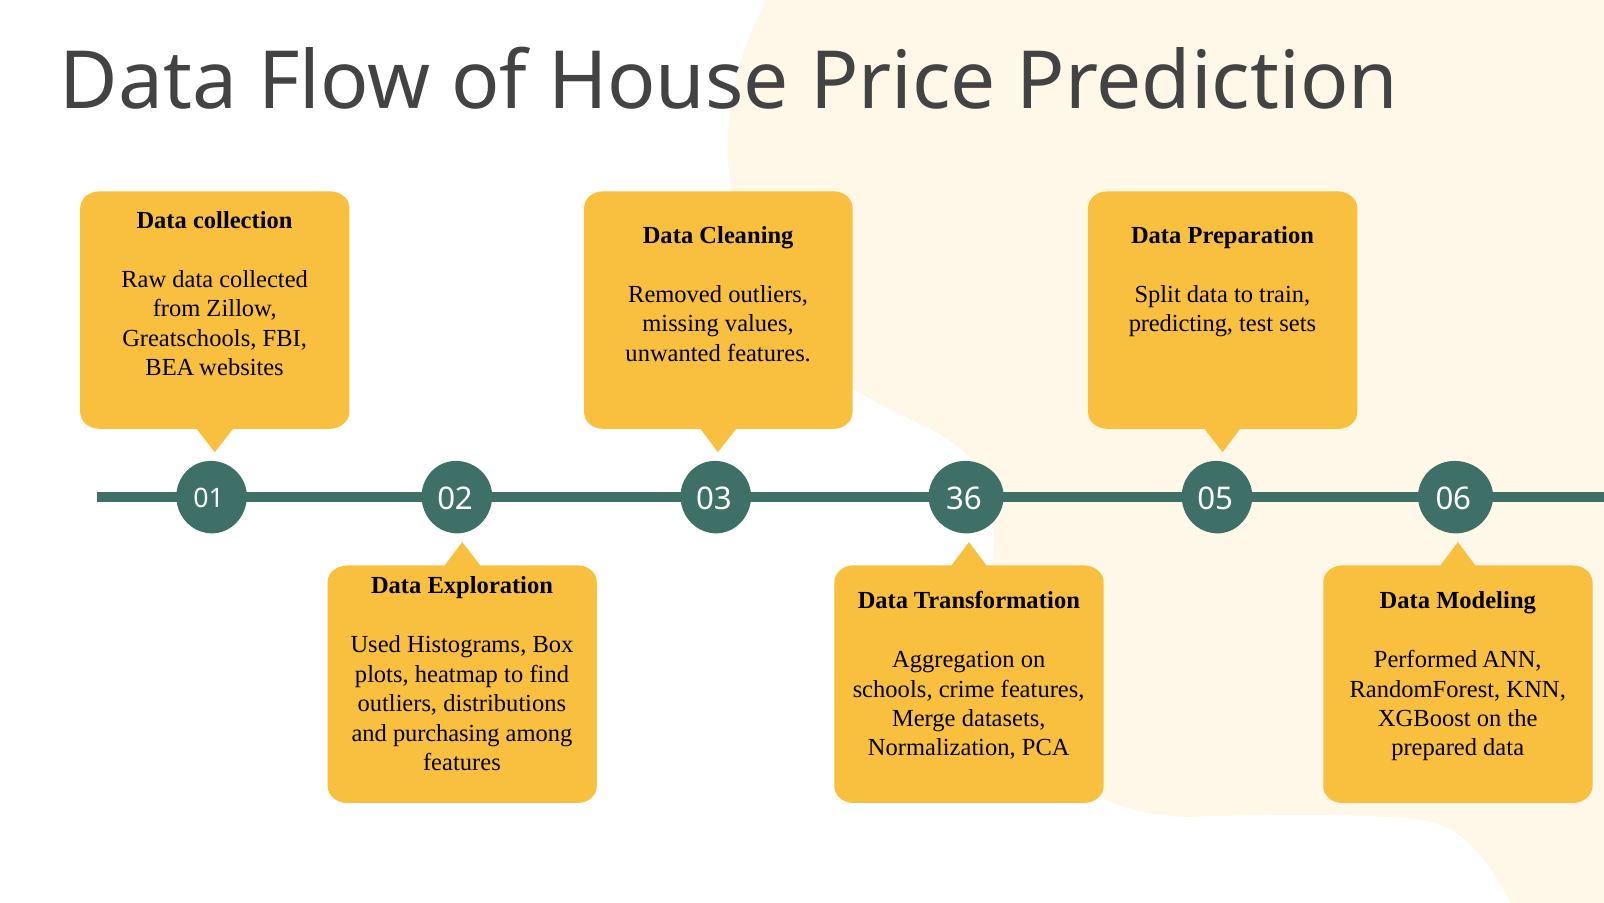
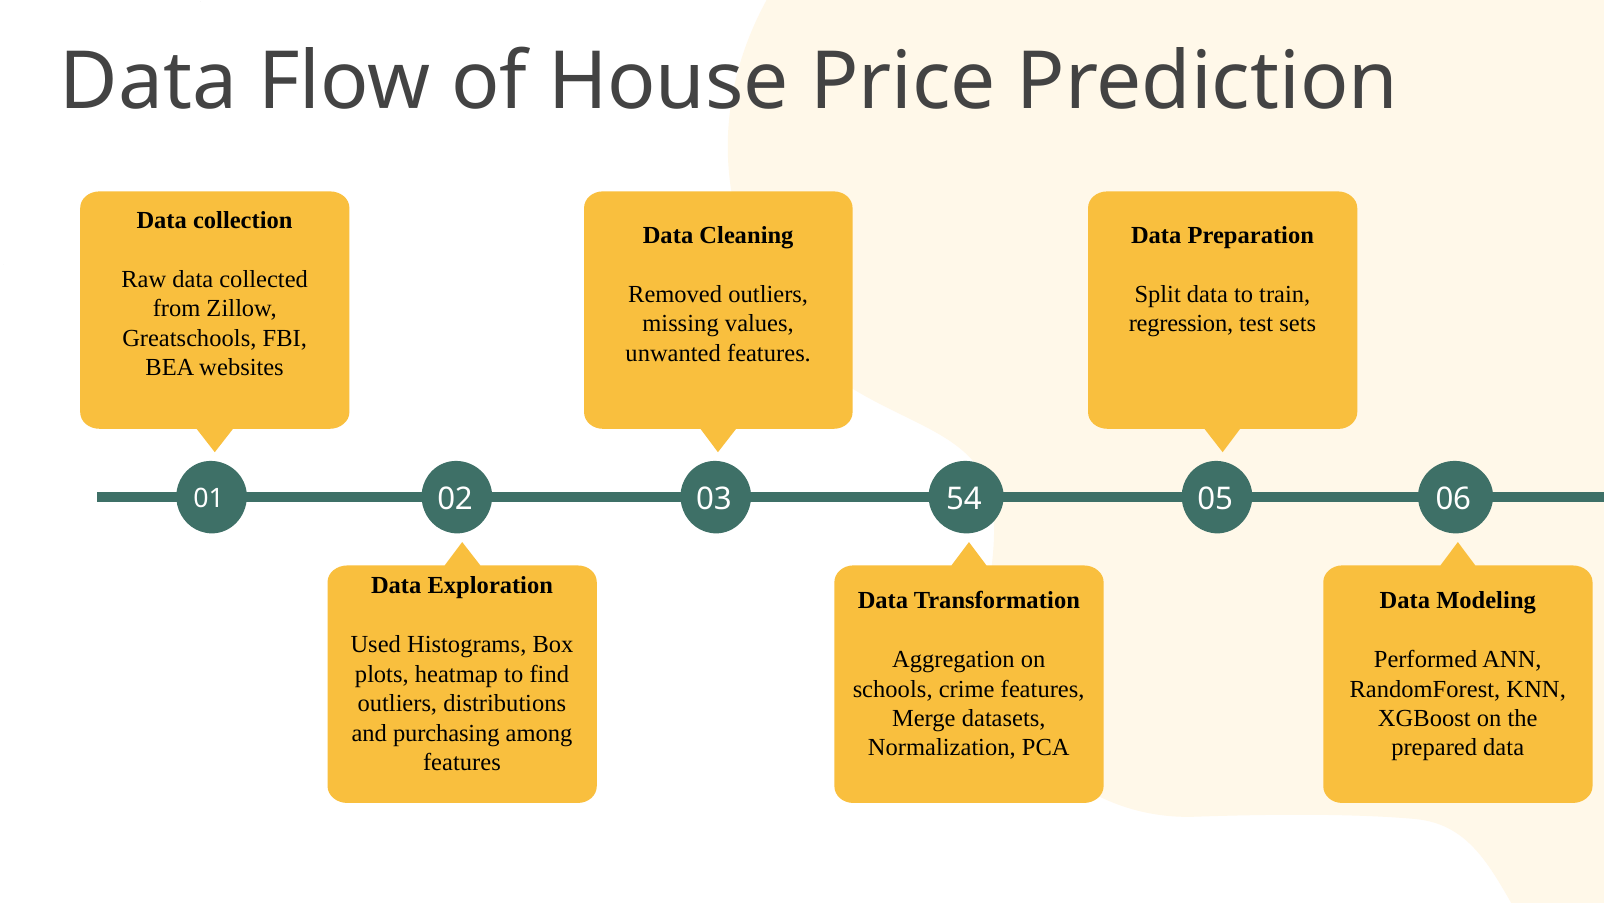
predicting: predicting -> regression (1181, 323)
36: 36 -> 54 (964, 499)
